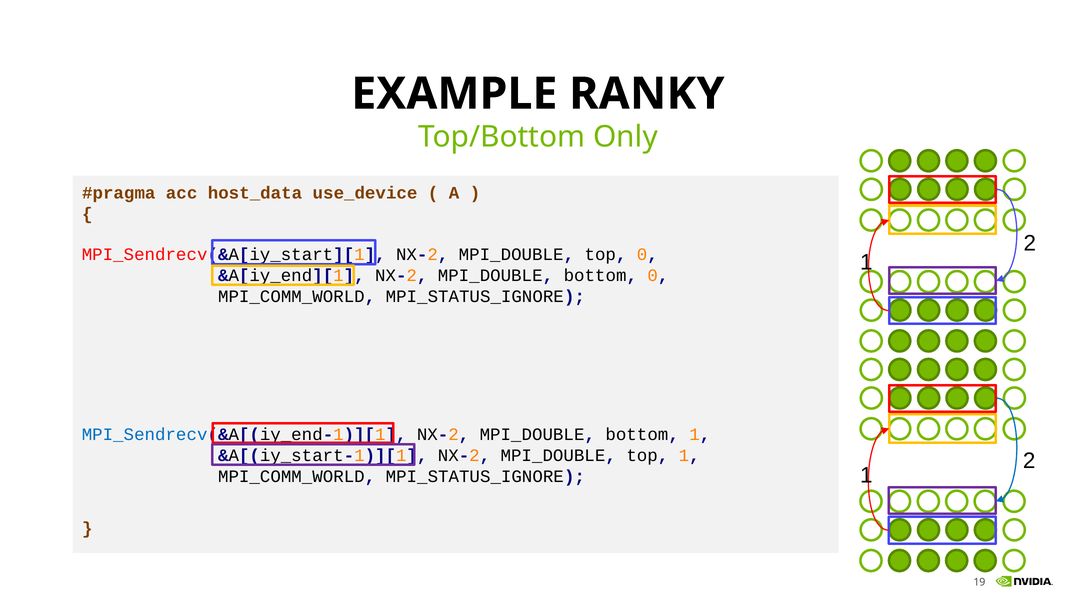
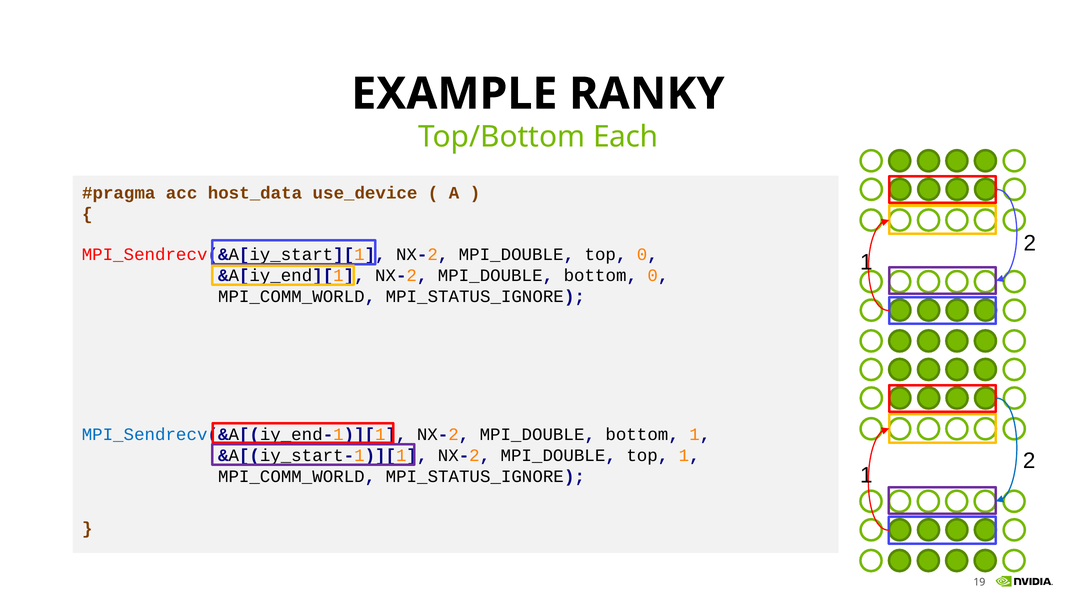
Only: Only -> Each (626, 136)
